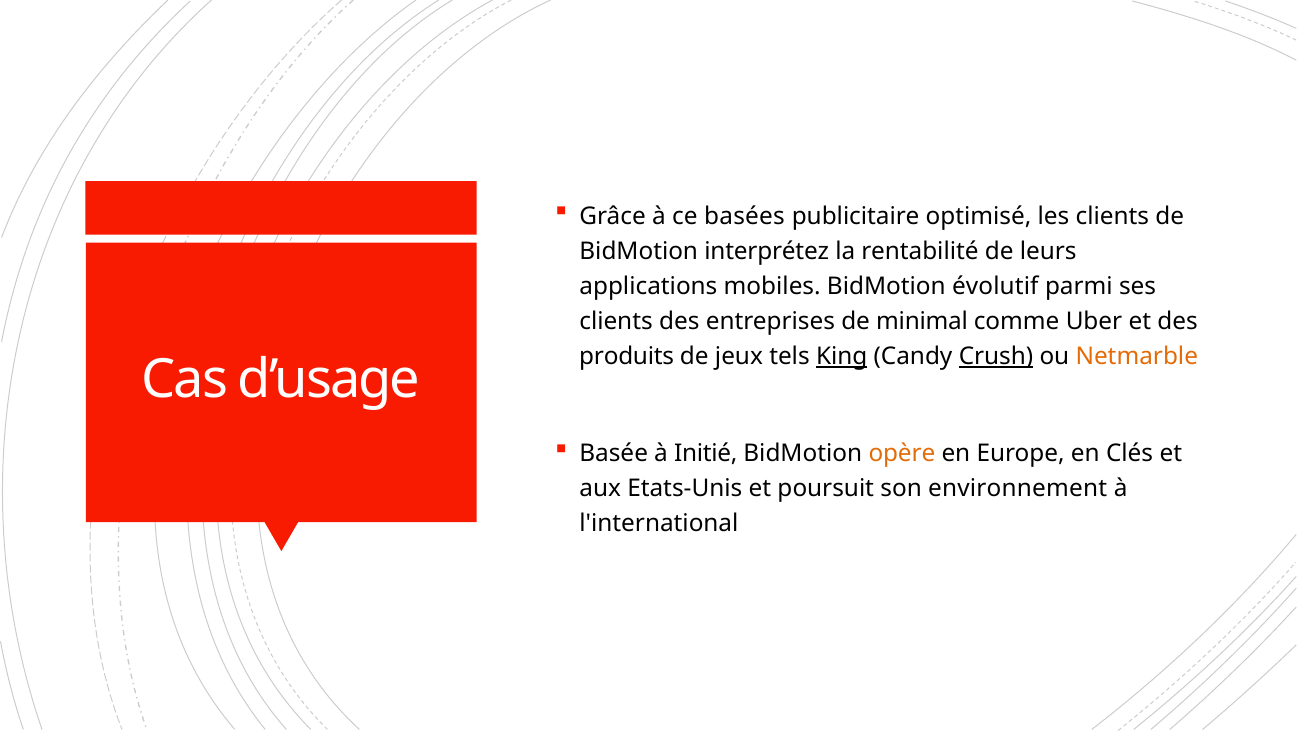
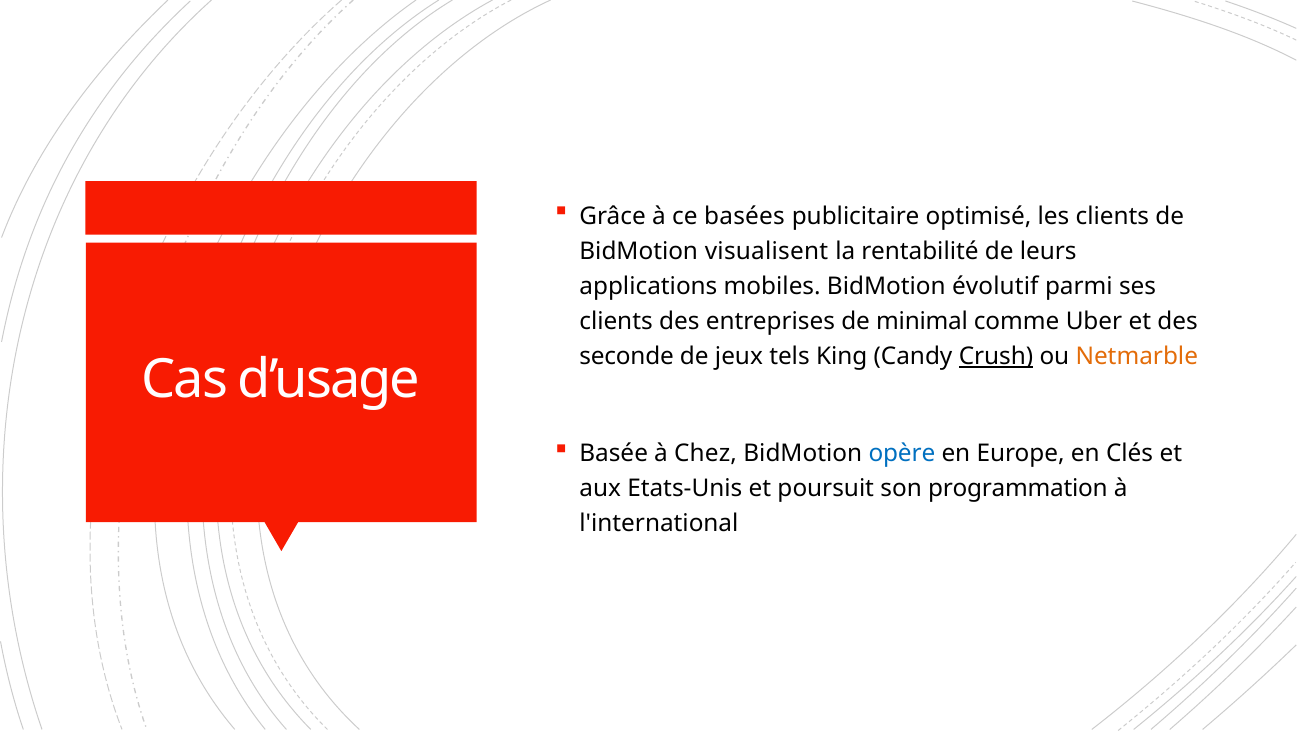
interprétez: interprétez -> visualisent (767, 251)
produits: produits -> seconde (627, 356)
King underline: present -> none (842, 356)
Initié: Initié -> Chez (706, 453)
opère colour: orange -> blue (902, 453)
environnement: environnement -> programmation (1018, 488)
